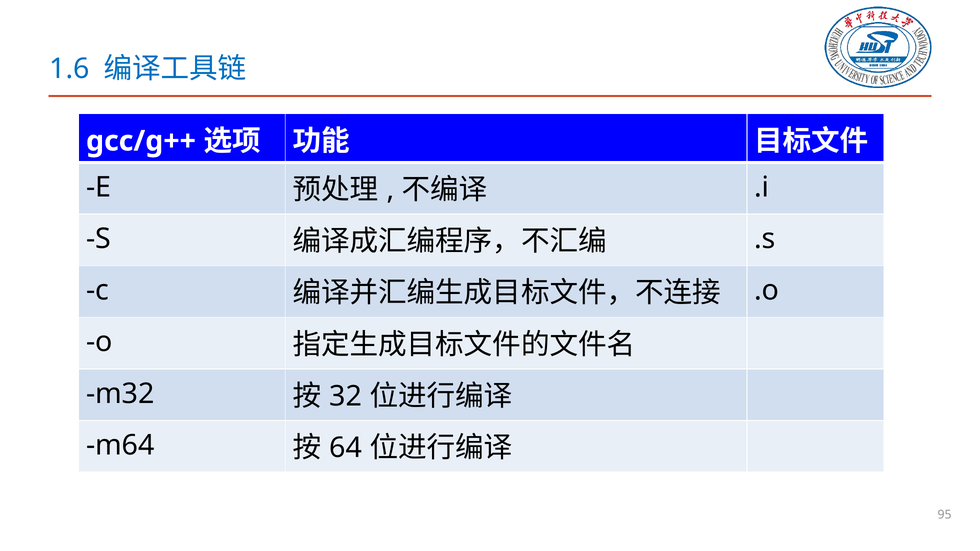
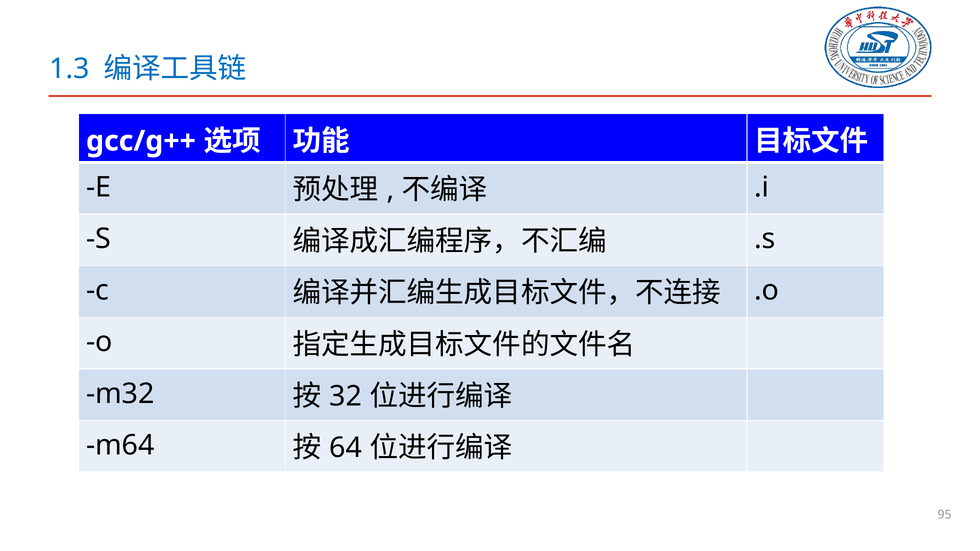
1.6: 1.6 -> 1.3 (69, 69)
